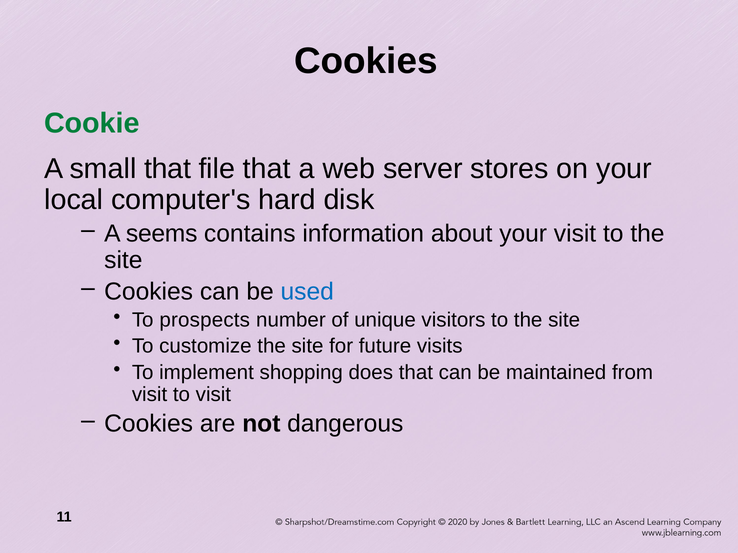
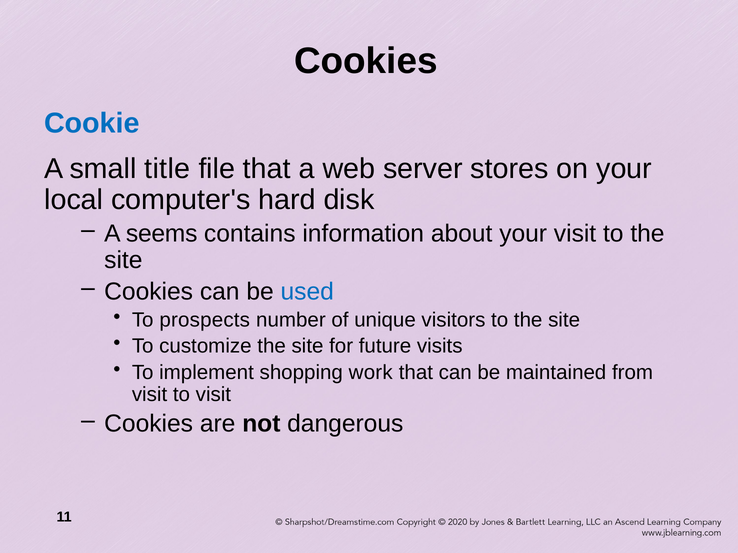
Cookie colour: green -> blue (92, 124)
small that: that -> title (167, 169)
does: does -> work (371, 373)
